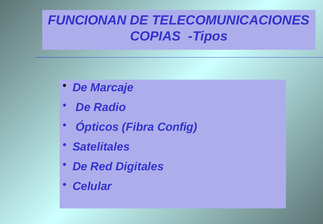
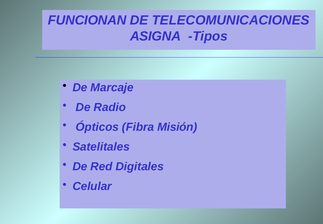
COPIAS: COPIAS -> ASIGNA (155, 36)
Config: Config -> Misión (177, 127)
